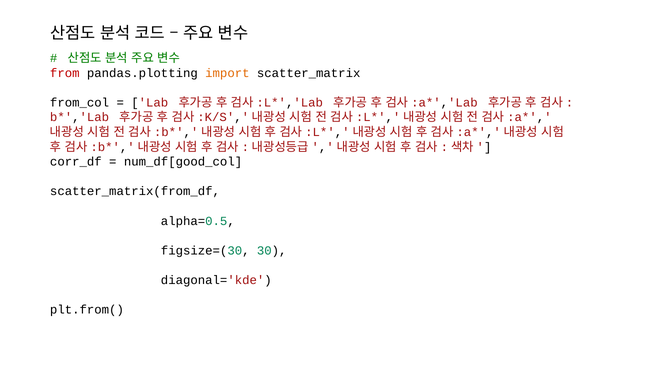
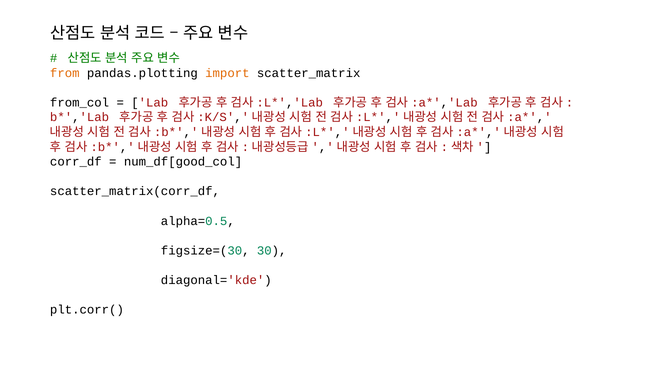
from colour: red -> orange (65, 73)
scatter_matrix(from_df: scatter_matrix(from_df -> scatter_matrix(corr_df (135, 191)
plt.from(: plt.from( -> plt.corr( (87, 309)
